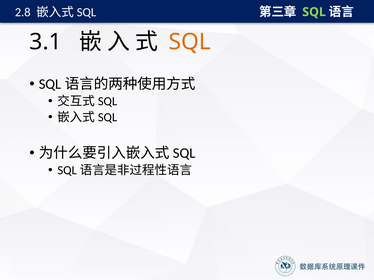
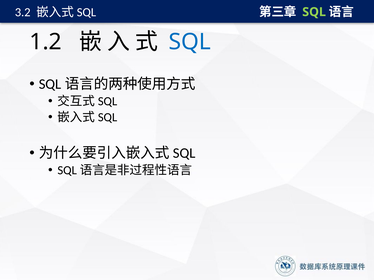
2.8: 2.8 -> 3.2 (23, 12)
3.1: 3.1 -> 1.2 (46, 42)
SQL colour: orange -> blue (190, 42)
